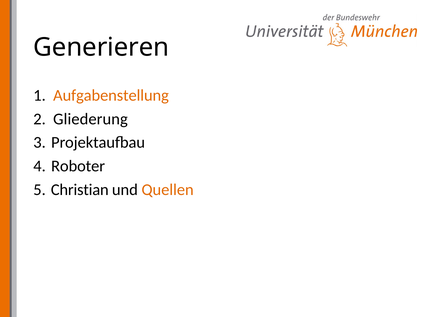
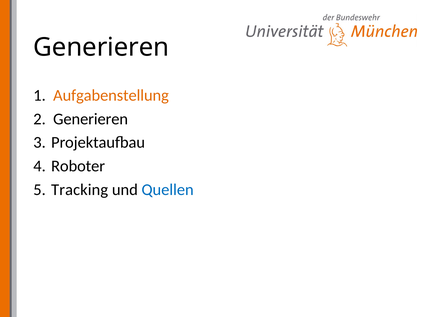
2 Gliederung: Gliederung -> Generieren (91, 119)
Christian: Christian -> Tracking (80, 190)
Quellen colour: orange -> blue (168, 190)
